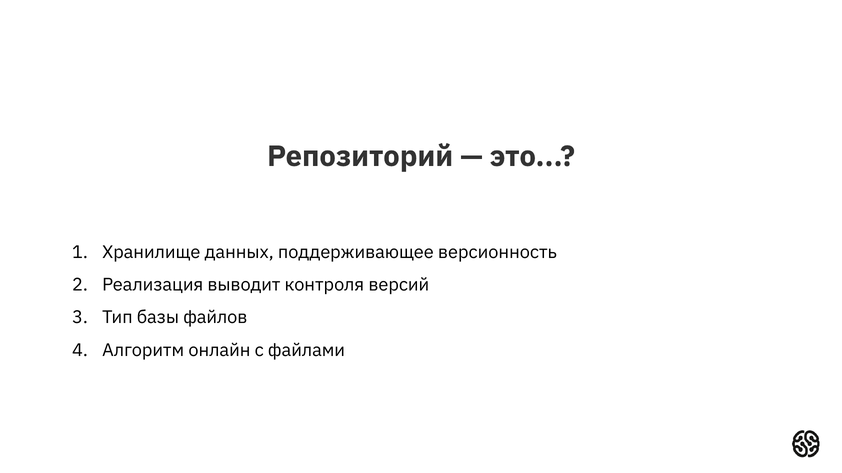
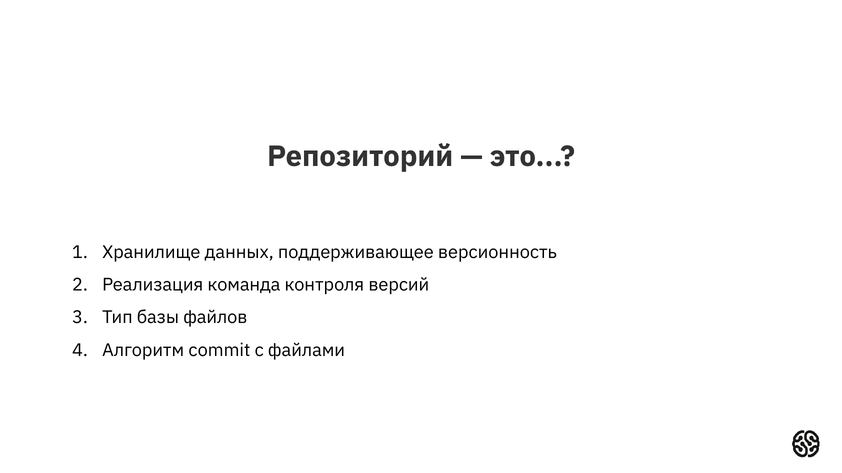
выводит: выводит -> команда (244, 285)
онлайн: онлайн -> commit (219, 351)
